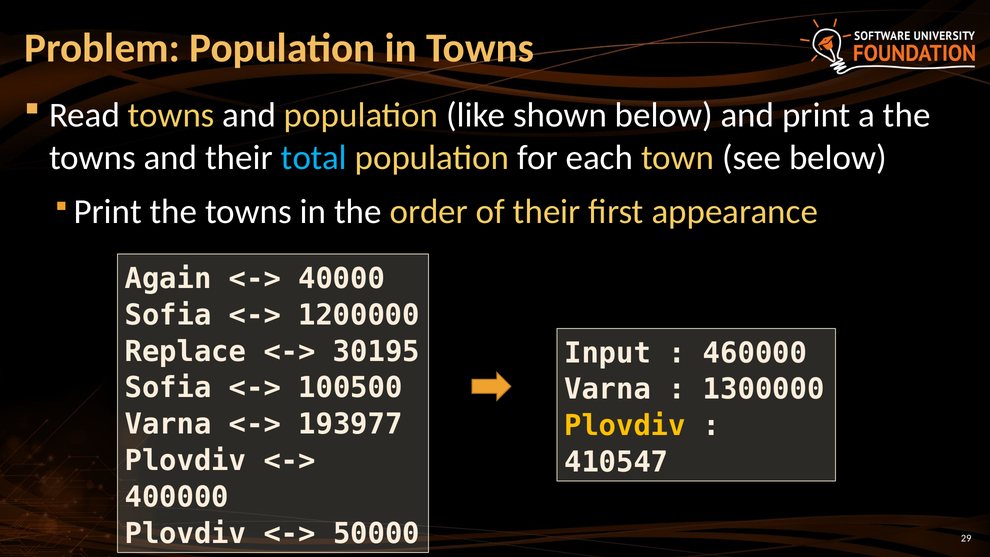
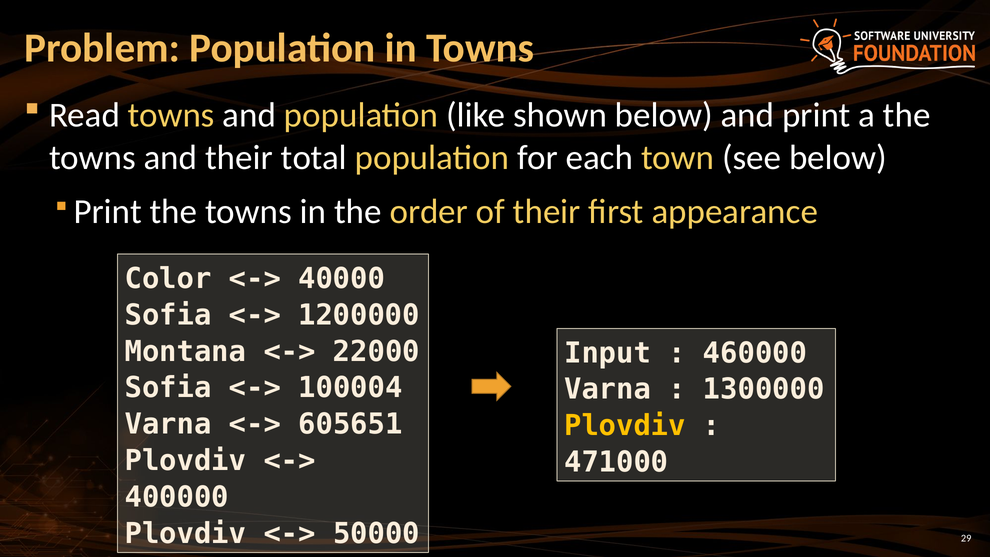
total colour: light blue -> white (314, 157)
Again: Again -> Color (168, 279)
Replace: Replace -> Montana (185, 352)
30195: 30195 -> 22000 (376, 352)
100500: 100500 -> 100004 (350, 388)
193977: 193977 -> 605651 (350, 424)
410547: 410547 -> 471000 (616, 462)
